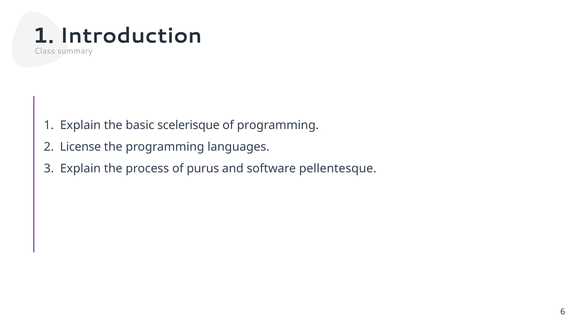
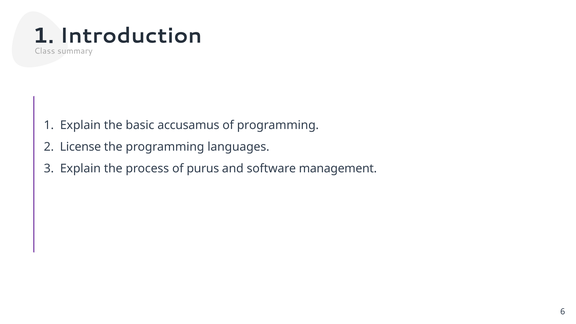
scelerisque: scelerisque -> accusamus (188, 125)
pellentesque: pellentesque -> management (338, 168)
